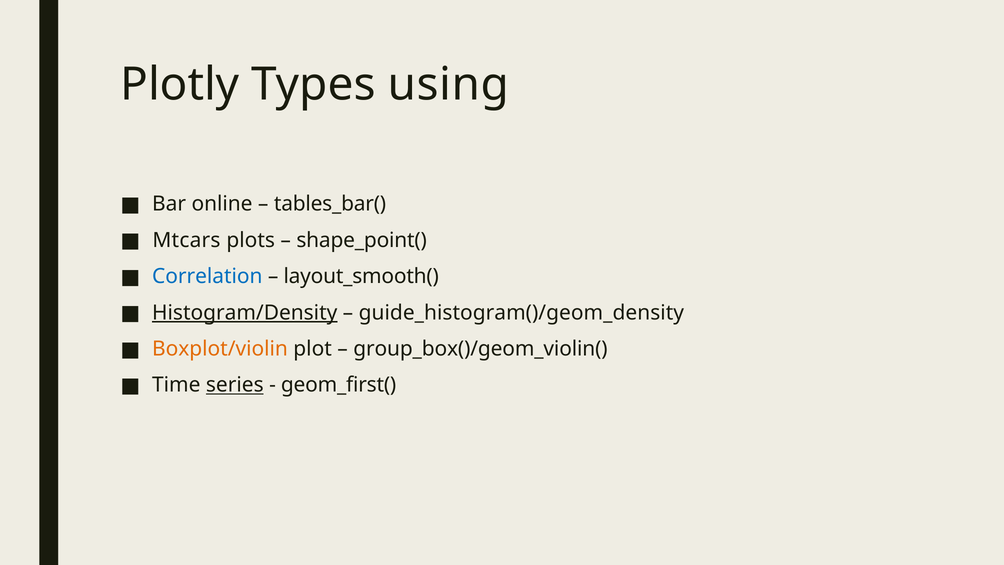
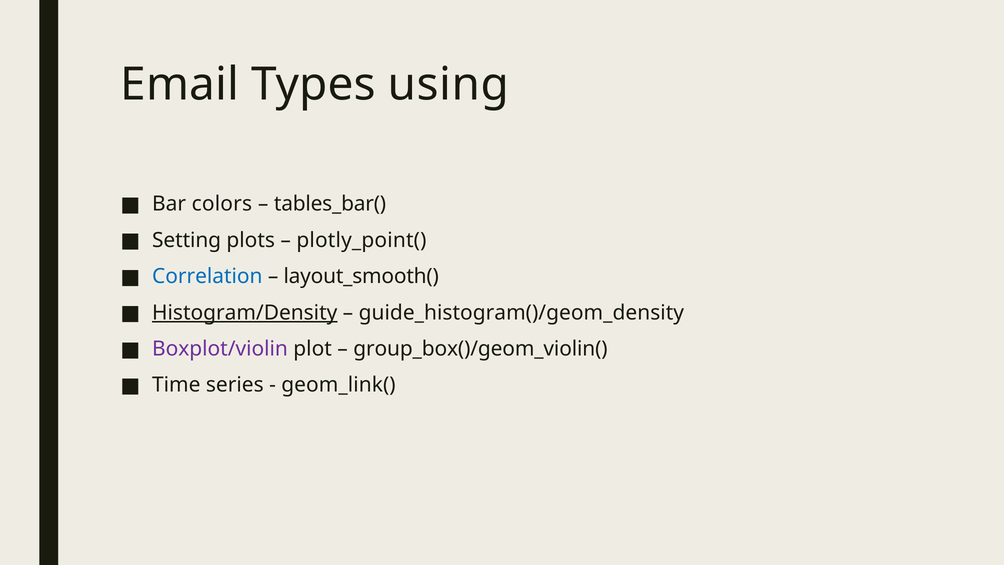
Plotly: Plotly -> Email (180, 84)
online: online -> colors (222, 204)
Mtcars: Mtcars -> Setting (187, 240)
shape_point(: shape_point( -> plotly_point( (361, 240)
Boxplot/violin colour: orange -> purple (220, 349)
series underline: present -> none (235, 385)
geom_first(: geom_first( -> geom_link( (338, 385)
